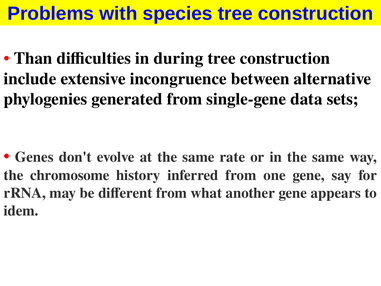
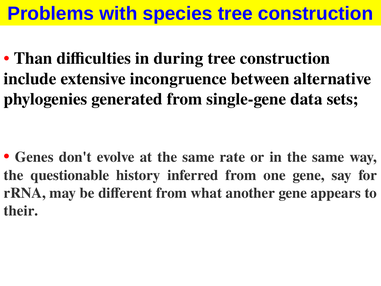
chromosome: chromosome -> questionable (70, 175)
idem: idem -> their (21, 211)
